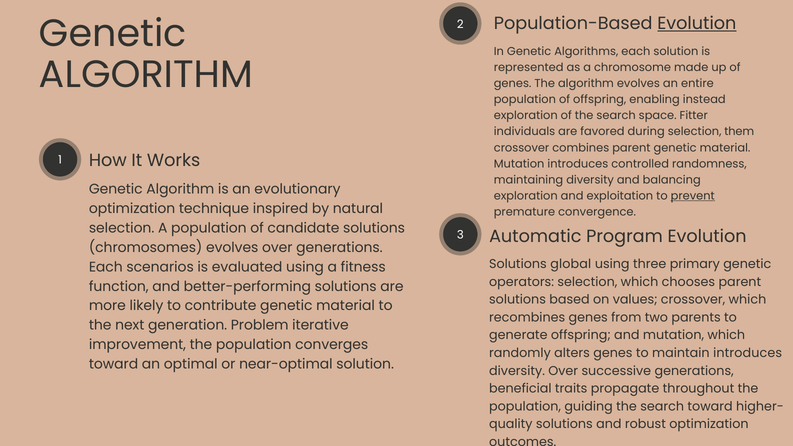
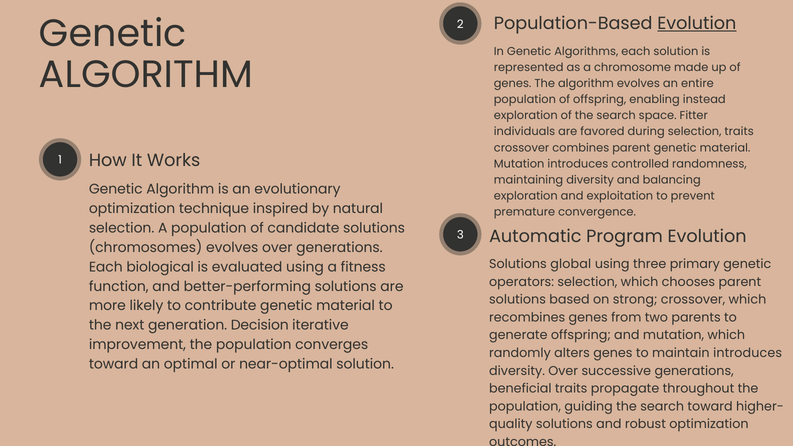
selection them: them -> traits (739, 132)
prevent underline: present -> none (693, 196)
scenarios: scenarios -> biological (160, 267)
values: values -> strong (635, 300)
Problem: Problem -> Decision (260, 325)
